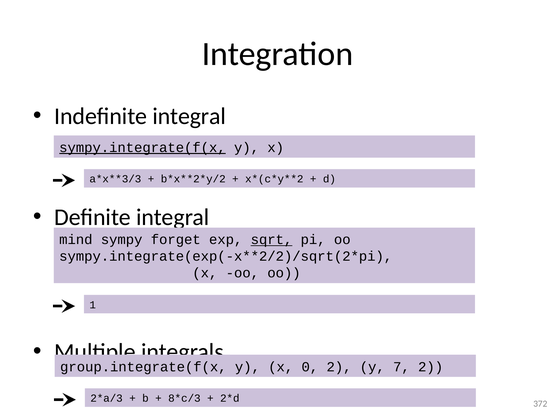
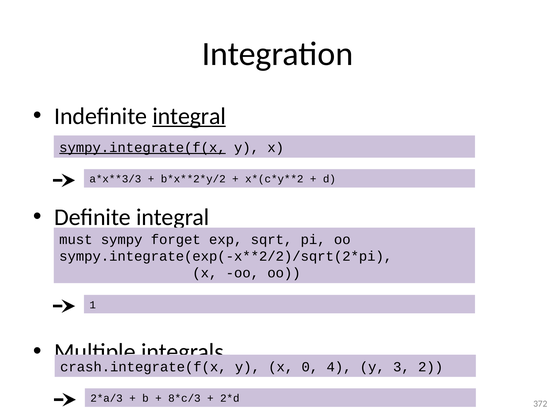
integral underline: none -> present (189, 116)
mind: mind -> must (76, 239)
sqrt underline: present -> none (272, 239)
group.integrate(f(x: group.integrate(f(x -> crash.integrate(f(x (143, 366)
0 2: 2 -> 4 (339, 366)
7: 7 -> 3 (401, 366)
